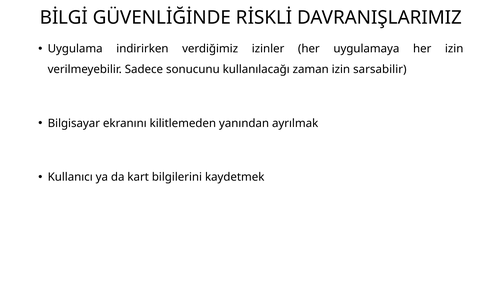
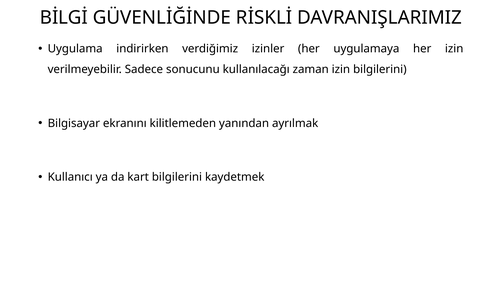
izin sarsabilir: sarsabilir -> bilgilerini (380, 70)
